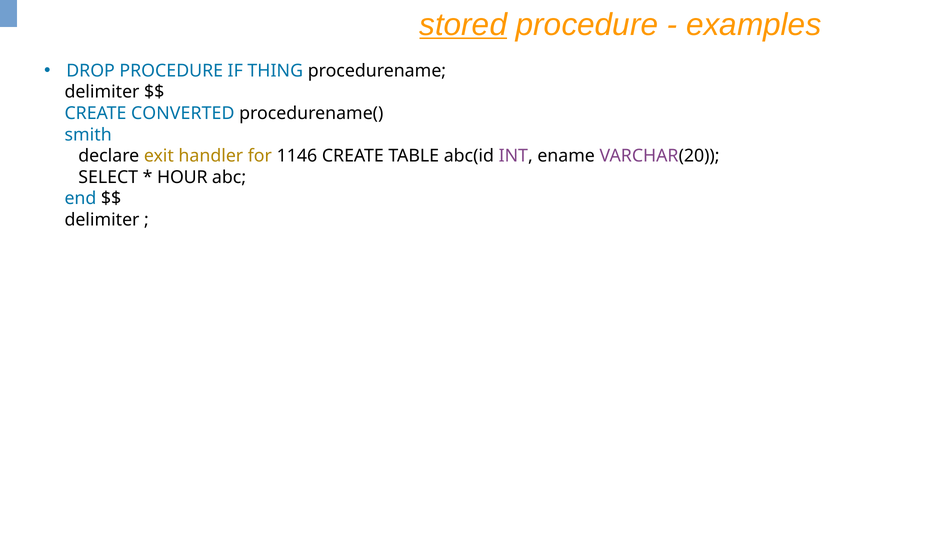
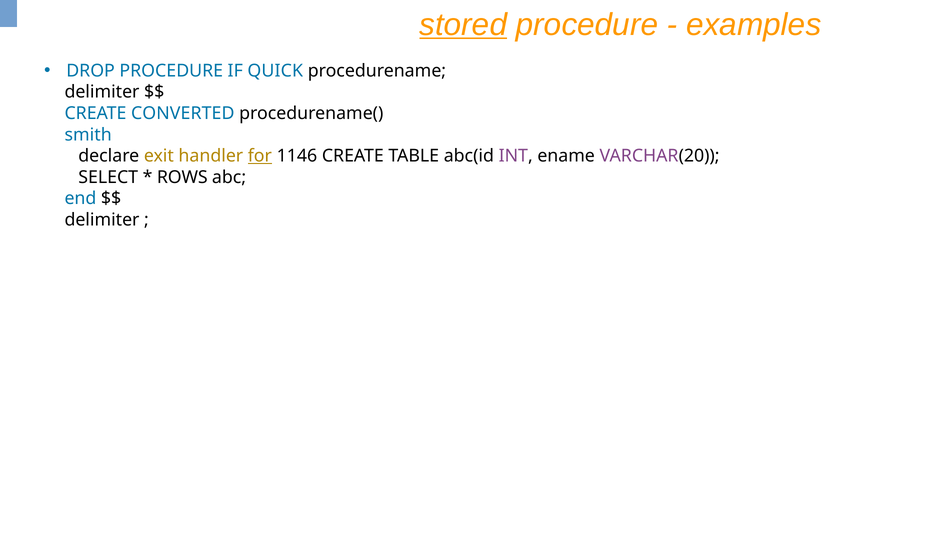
THING: THING -> QUICK (275, 71)
for underline: none -> present (260, 156)
HOUR: HOUR -> ROWS (182, 177)
